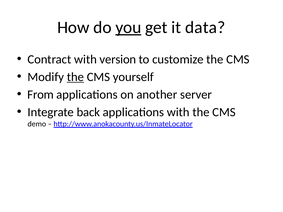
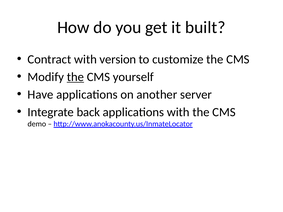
you underline: present -> none (128, 27)
data: data -> built (205, 27)
From: From -> Have (41, 95)
